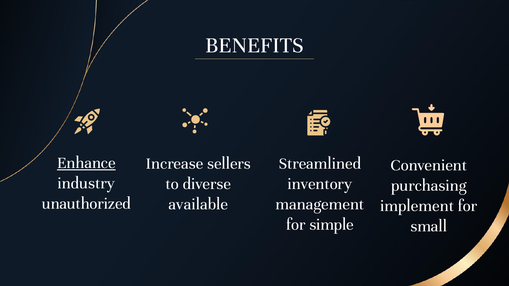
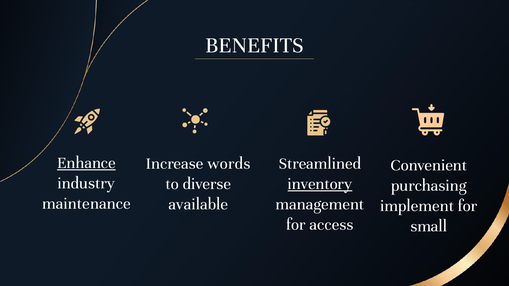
sellers: sellers -> words (229, 163)
inventory underline: none -> present (320, 184)
unauthorized: unauthorized -> maintenance (86, 204)
simple: simple -> access (331, 224)
